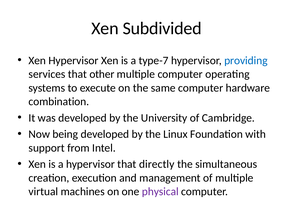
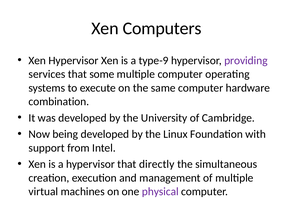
Subdivided: Subdivided -> Computers (162, 28)
type-7: type-7 -> type-9 (154, 60)
providing colour: blue -> purple (246, 60)
other: other -> some (102, 74)
